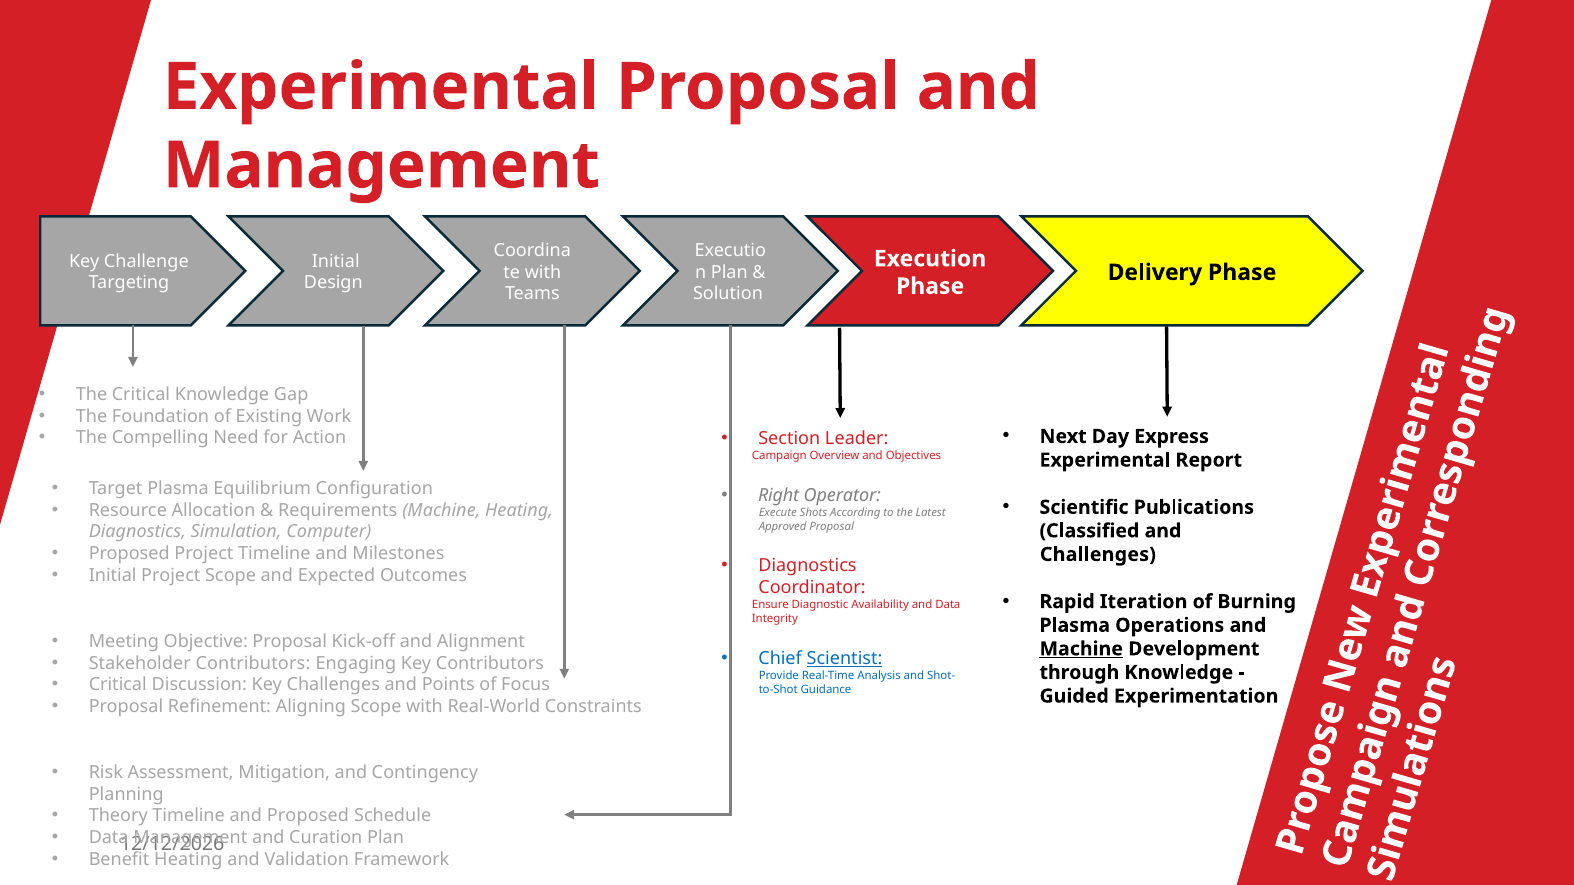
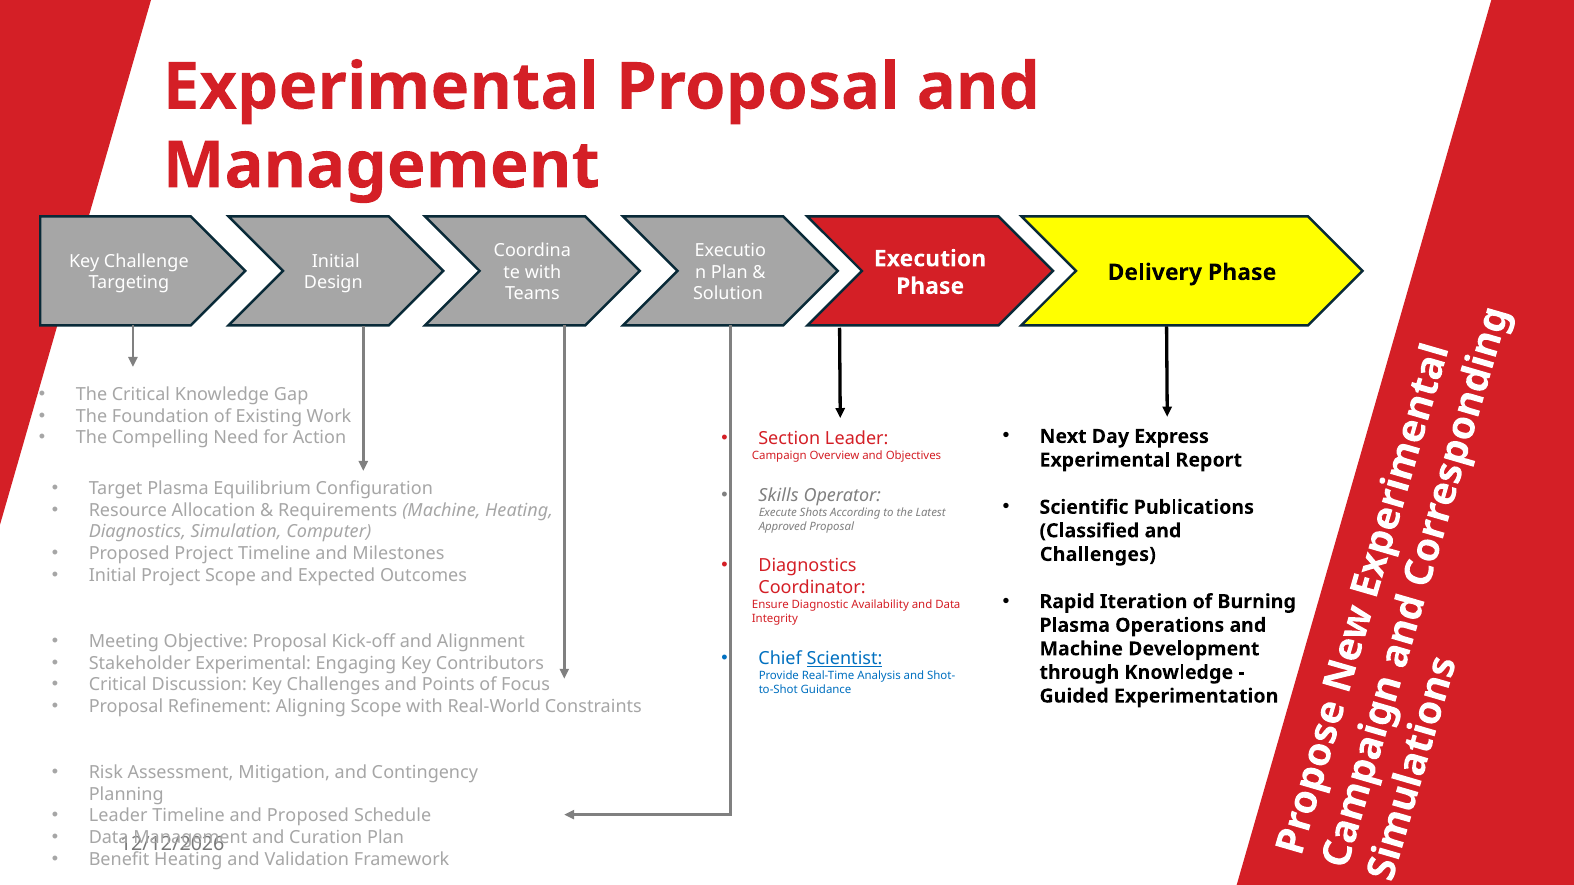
Right: Right -> Skills (778, 495)
Machine underline: present -> none (1081, 649)
Stakeholder Contributors: Contributors -> Experimental (253, 663)
Theory: Theory -> Leader (118, 816)
